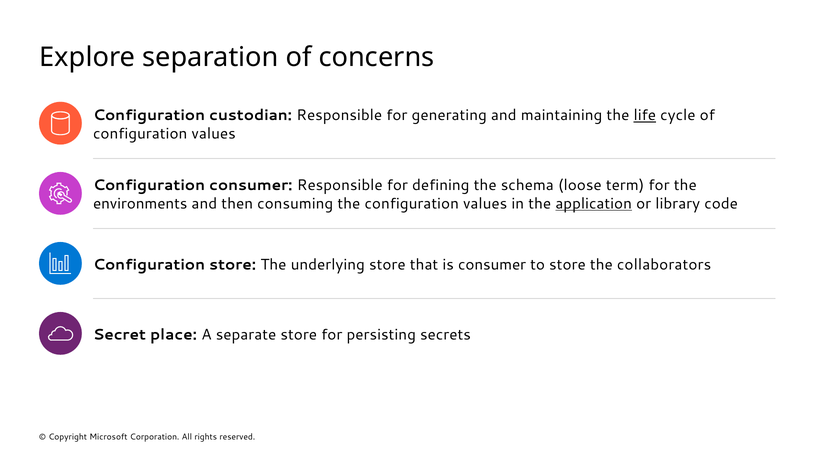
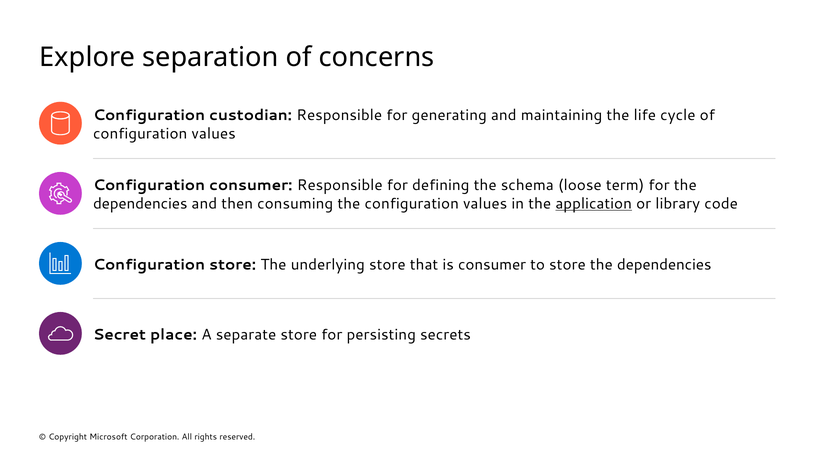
life underline: present -> none (645, 115)
environments: environments -> dependencies (140, 204)
store the collaborators: collaborators -> dependencies (664, 264)
